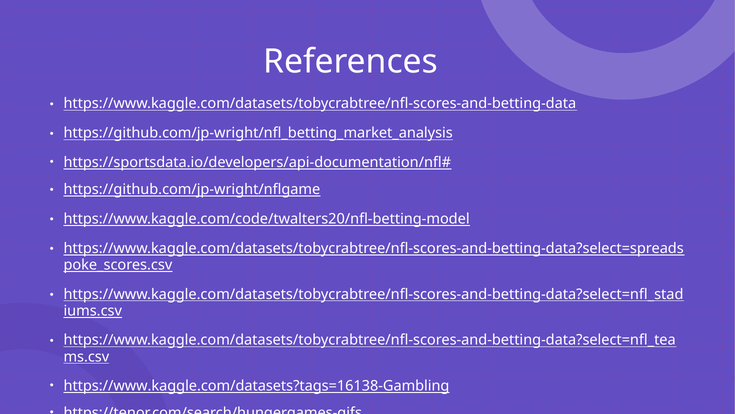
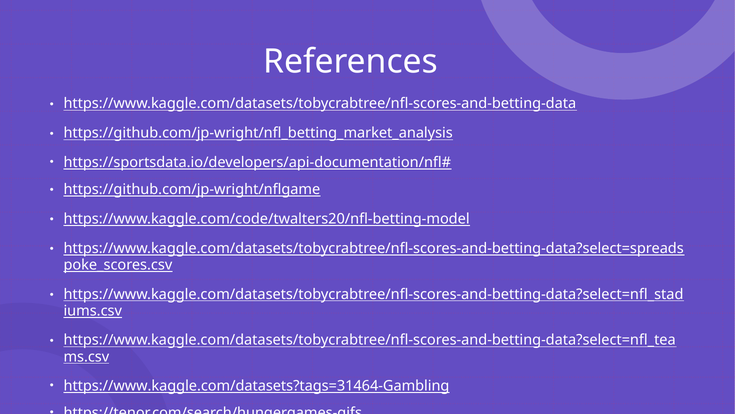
https://www.kaggle.com/datasets?tags=16138-Gambling: https://www.kaggle.com/datasets?tags=16138-Gambling -> https://www.kaggle.com/datasets?tags=31464-Gambling (257, 385)
